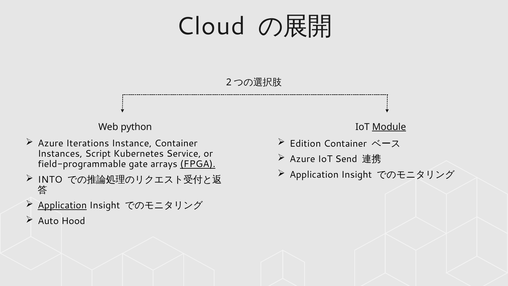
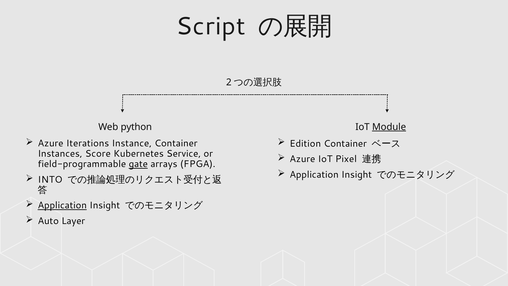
Cloud: Cloud -> Script (211, 26)
Script: Script -> Score (98, 154)
Send: Send -> Pixel (346, 159)
gate underline: none -> present (138, 164)
FPGA underline: present -> none (198, 164)
Hood: Hood -> Layer (73, 221)
